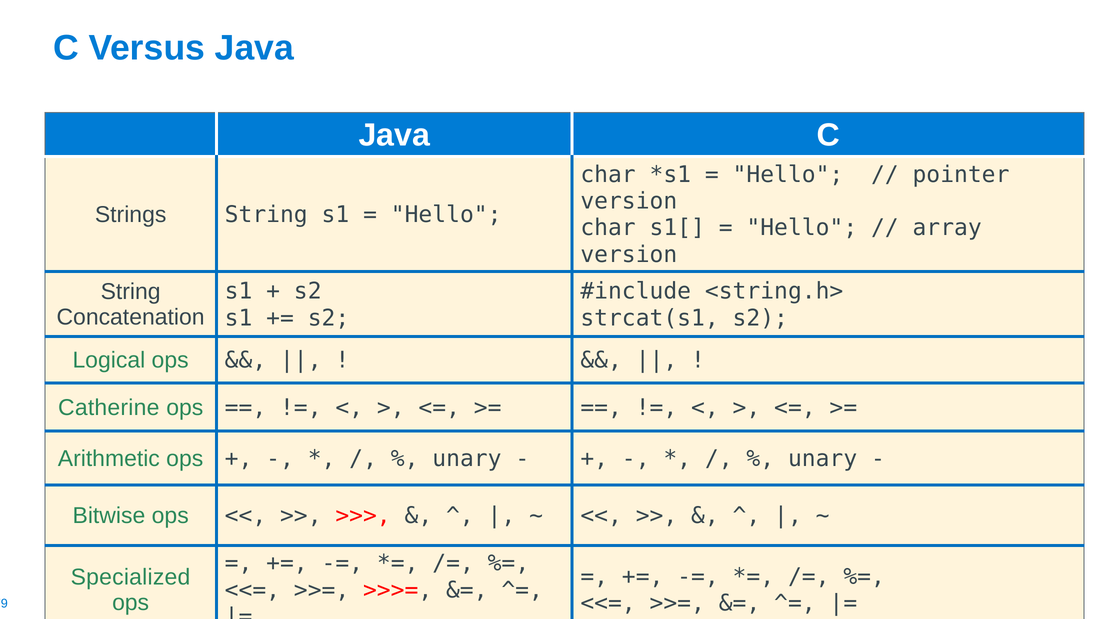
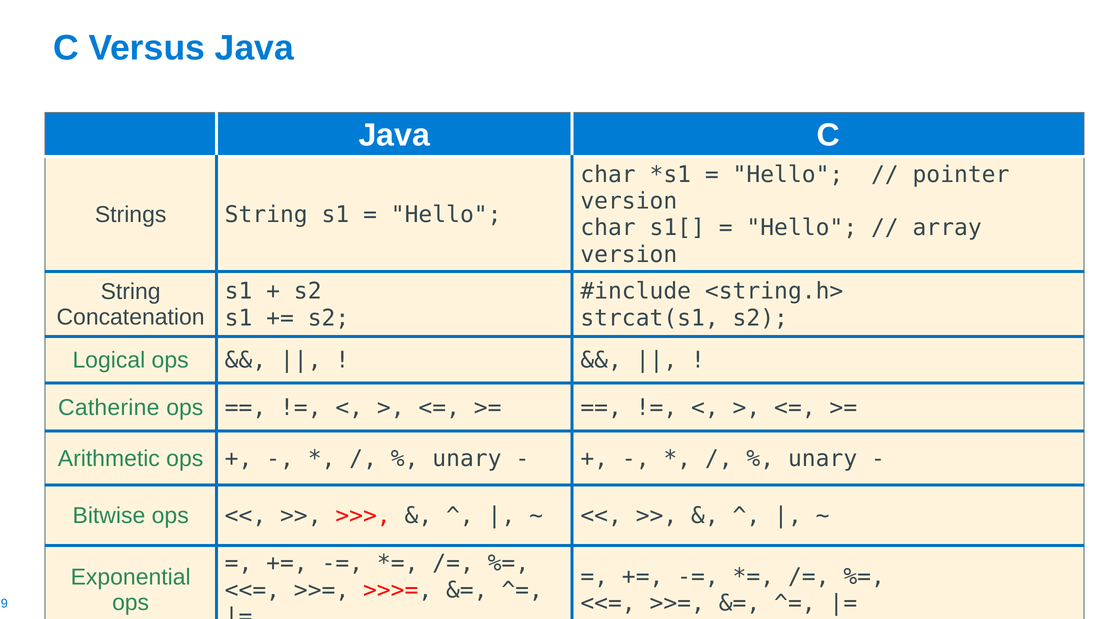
Specialized: Specialized -> Exponential (131, 577)
